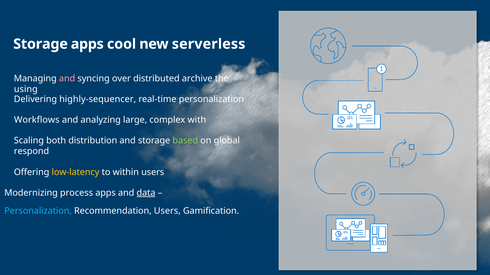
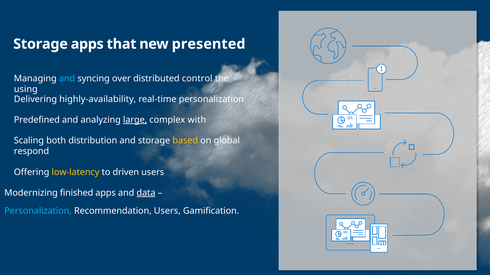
cool: cool -> that (122, 44)
serverless: serverless -> presented (209, 44)
and colour: pink -> light blue (67, 79)
archive: archive -> control (197, 79)
highly-sequencer: highly-sequencer -> highly-availability (98, 99)
Workflows: Workflows -> Predefined (37, 120)
large underline: none -> present (135, 120)
based colour: light green -> yellow (185, 141)
within: within -> driven (126, 173)
process: process -> finished (77, 193)
